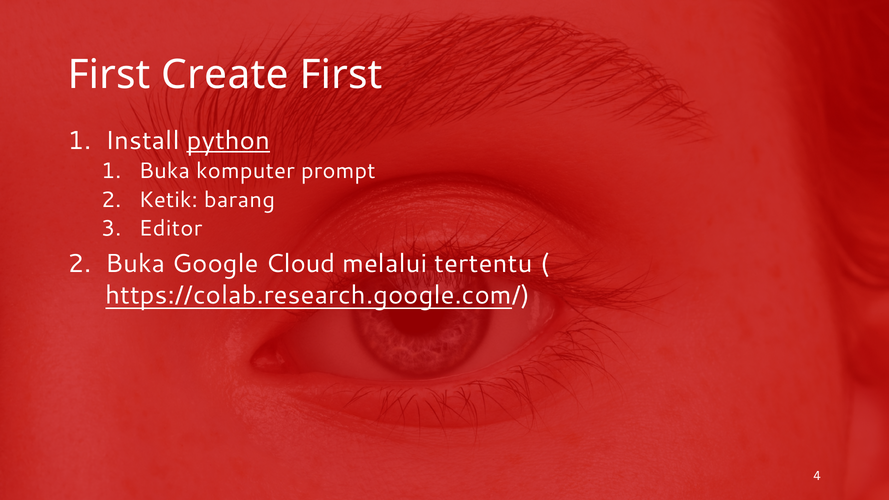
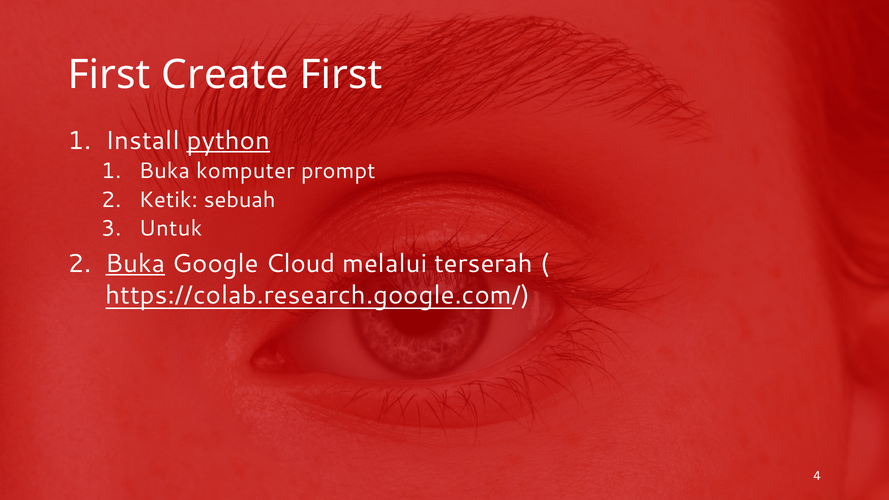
barang: barang -> sebuah (240, 200)
Editor: Editor -> Untuk (170, 228)
Buka underline: none -> present (135, 264)
tertentu: tertentu -> terserah (484, 264)
